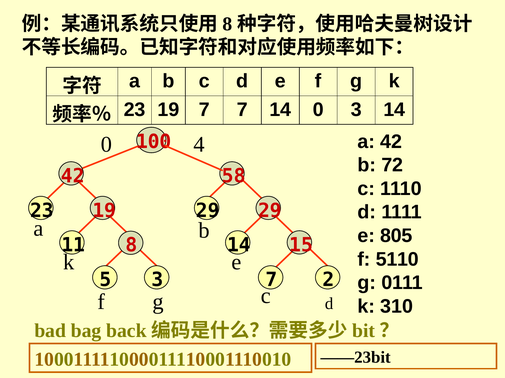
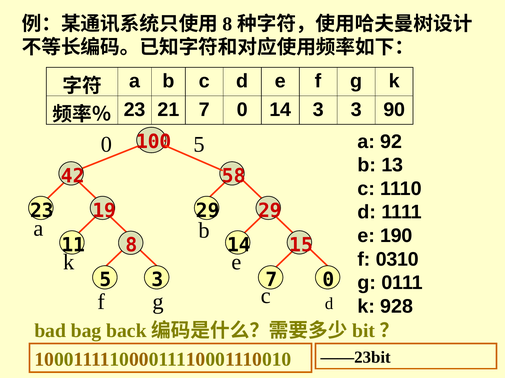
23 19: 19 -> 21 (168, 110)
7 7: 7 -> 0 (242, 110)
14 0: 0 -> 3 (318, 110)
3 14: 14 -> 90 (394, 110)
a 42: 42 -> 92 (391, 142)
0 4: 4 -> 5 (199, 145)
72: 72 -> 13 (392, 165)
805: 805 -> 190 (396, 236)
5110: 5110 -> 0310 (397, 260)
5 2: 2 -> 0 (328, 280)
310: 310 -> 928 (397, 307)
